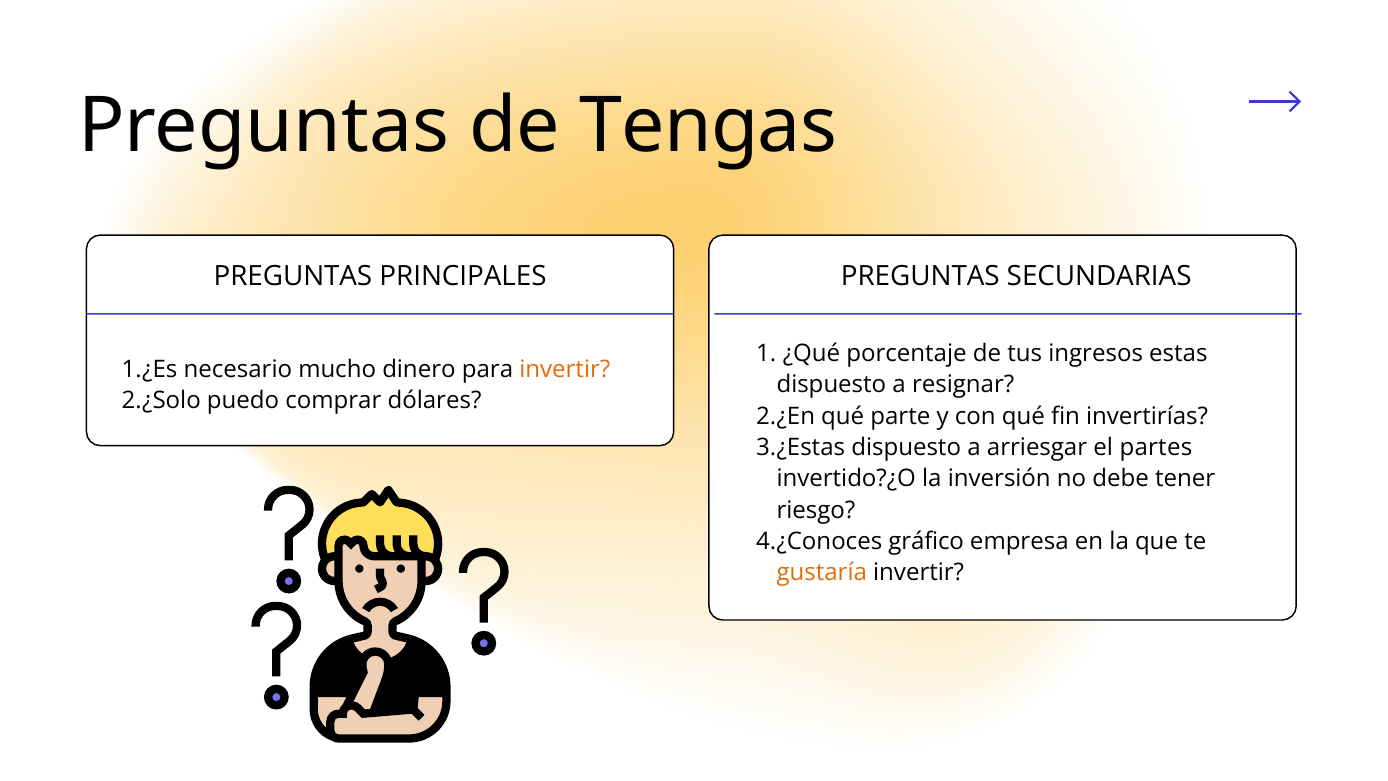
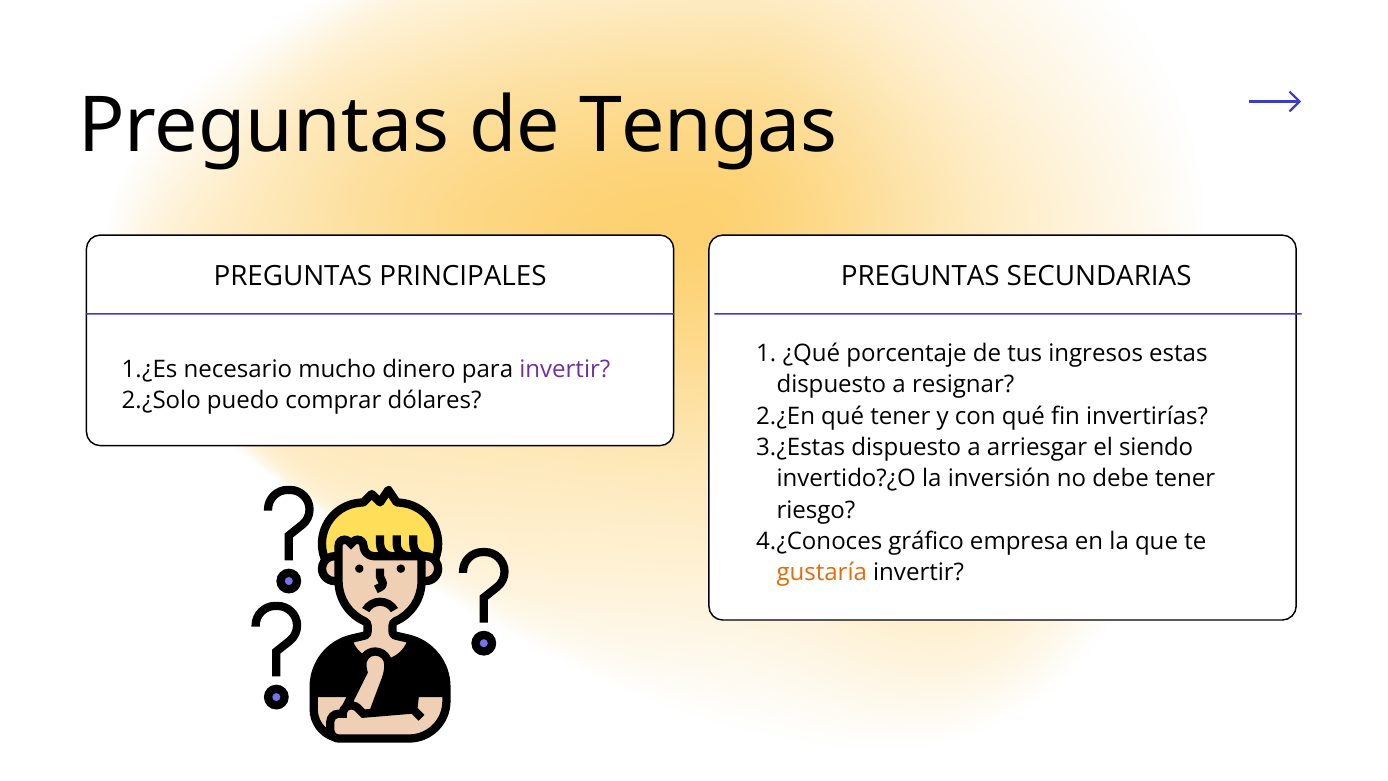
invertir colour: orange -> purple (565, 369)
qué parte: parte -> tener (900, 416)
partes: partes -> siendo (1156, 447)
